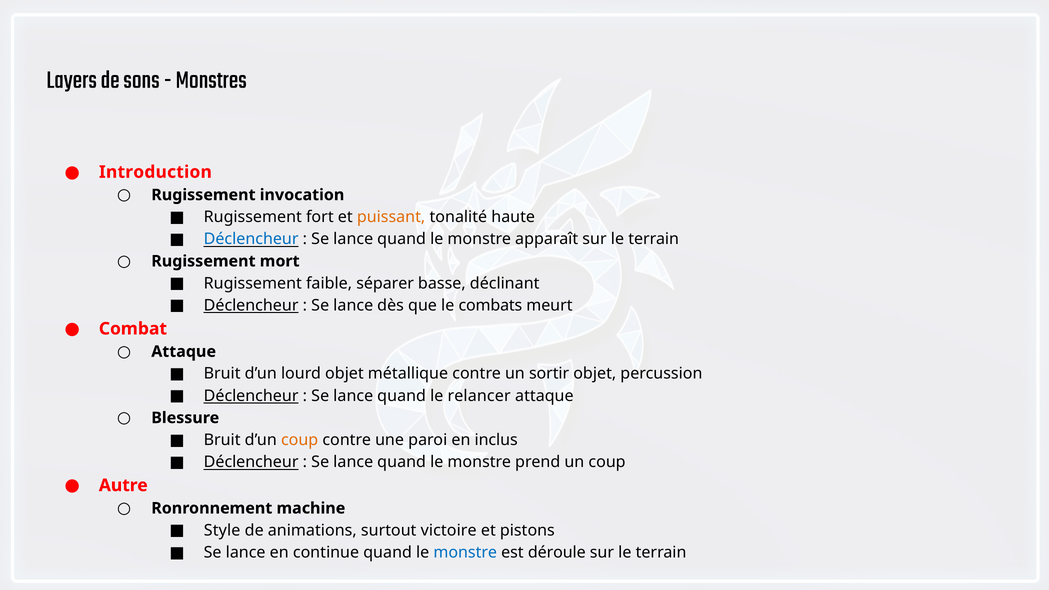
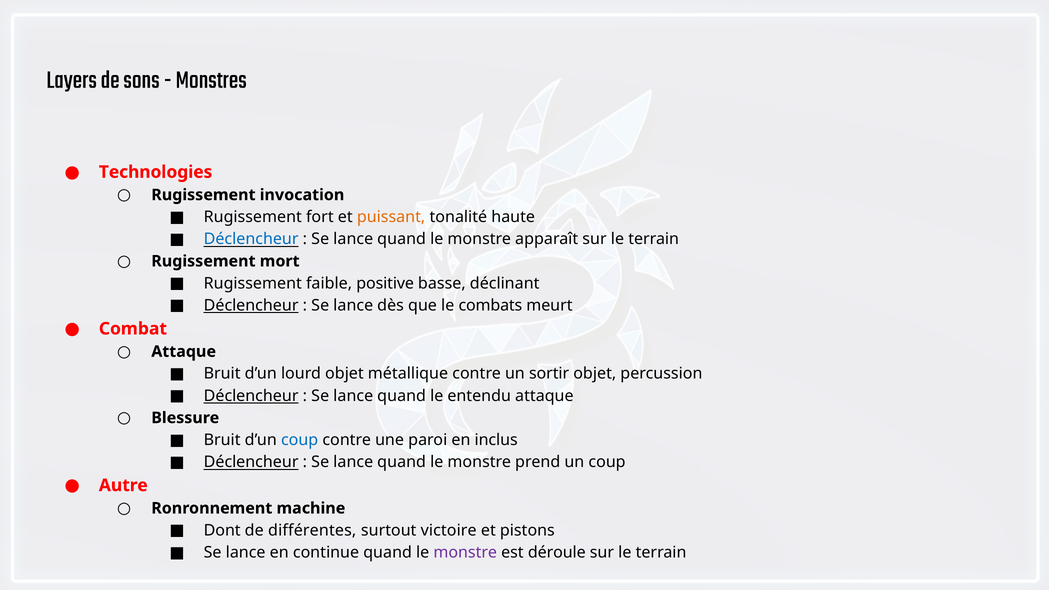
Introduction: Introduction -> Technologies (156, 172)
séparer: séparer -> positive (385, 283)
relancer: relancer -> entendu (479, 396)
coup colour: orange -> blue (300, 440)
Style: Style -> Dont (222, 530)
animations: animations -> différentes (312, 530)
monstre colour: blue -> purple (465, 552)
